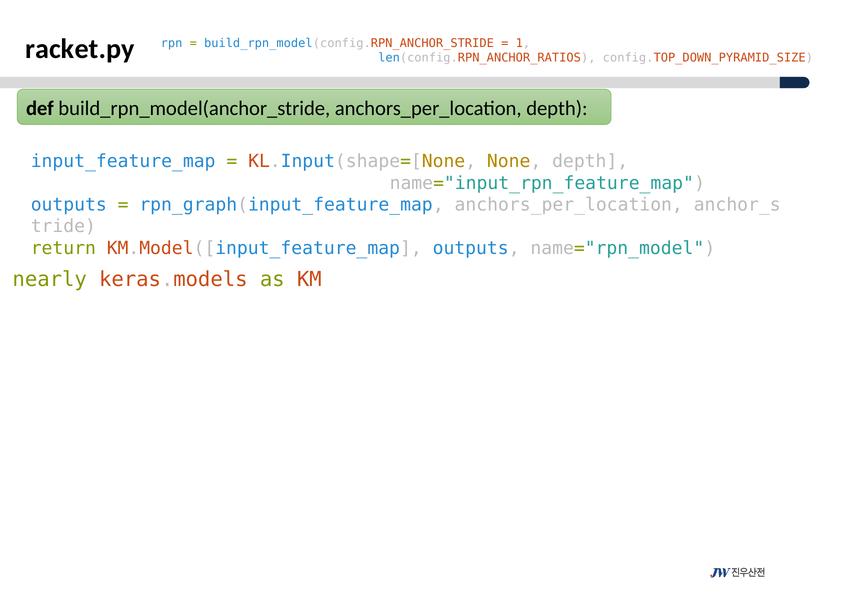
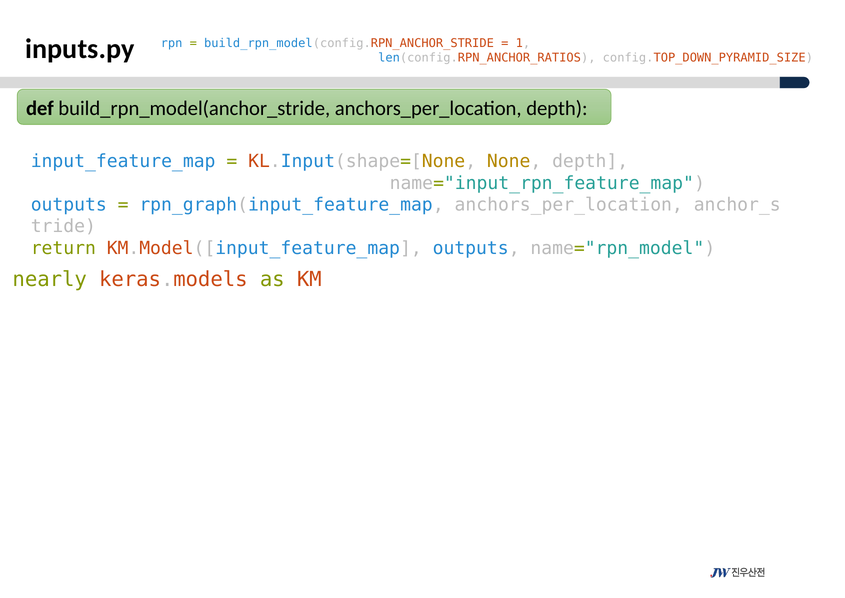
racket.py: racket.py -> inputs.py (80, 49)
